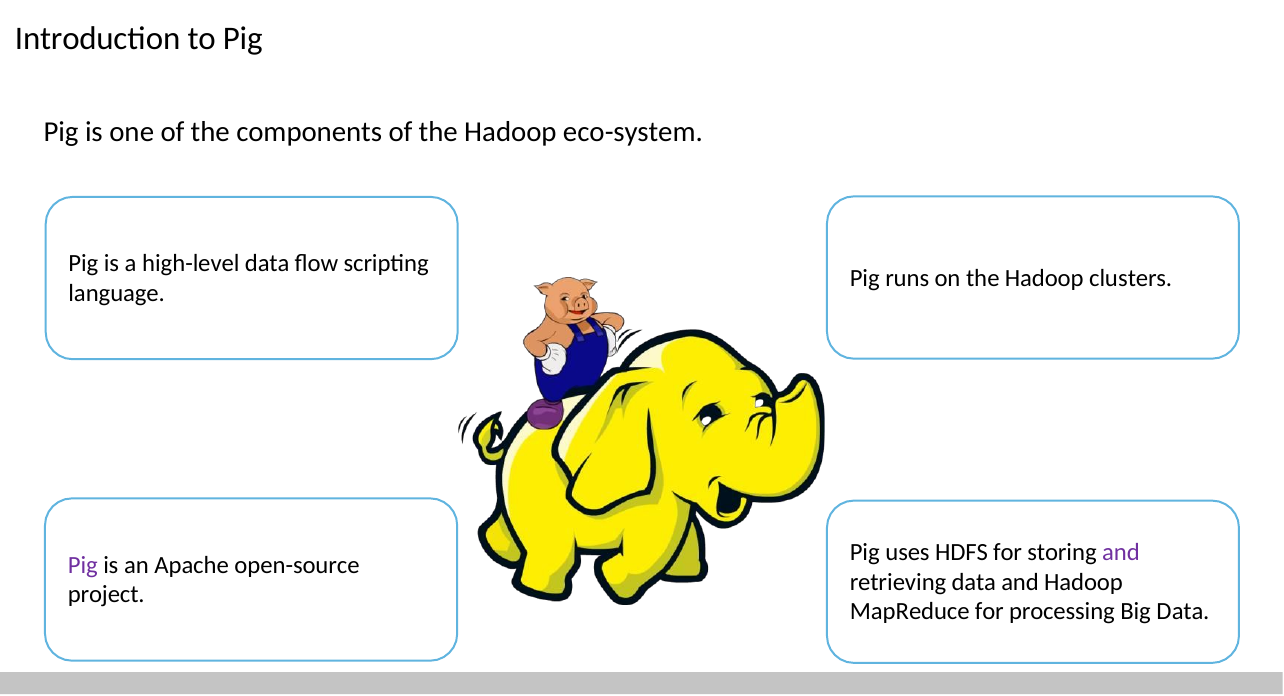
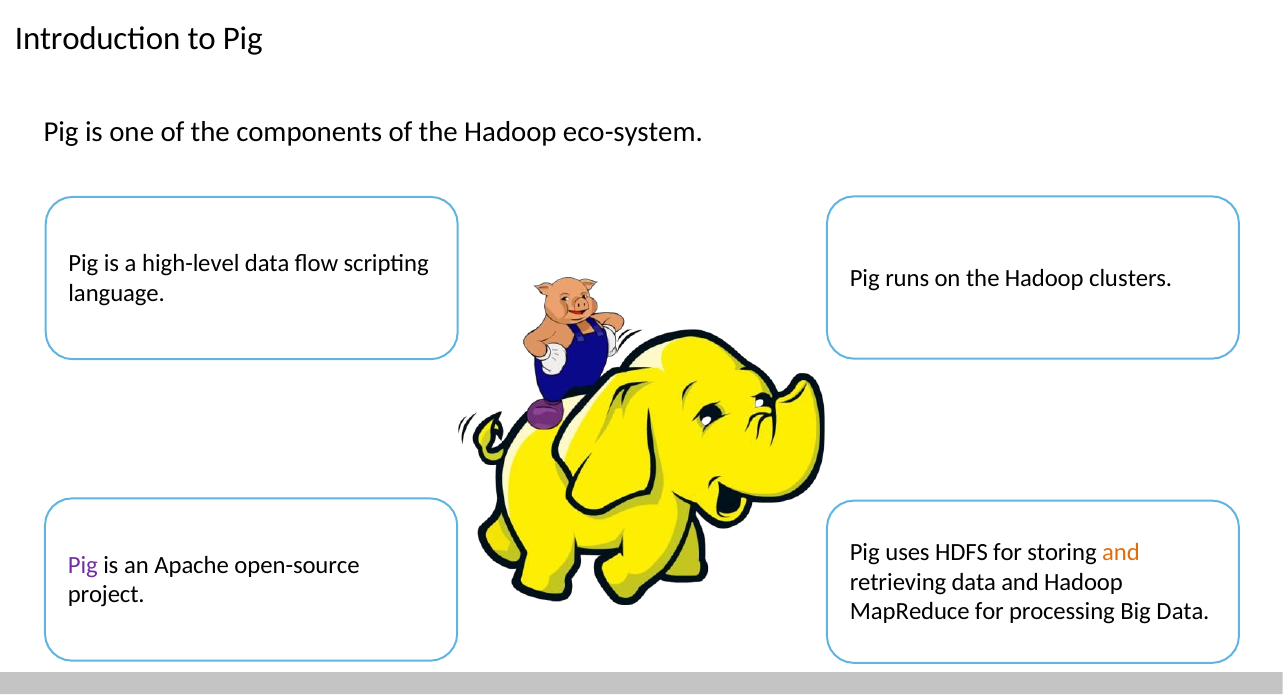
and colour: purple -> orange (1121, 553)
